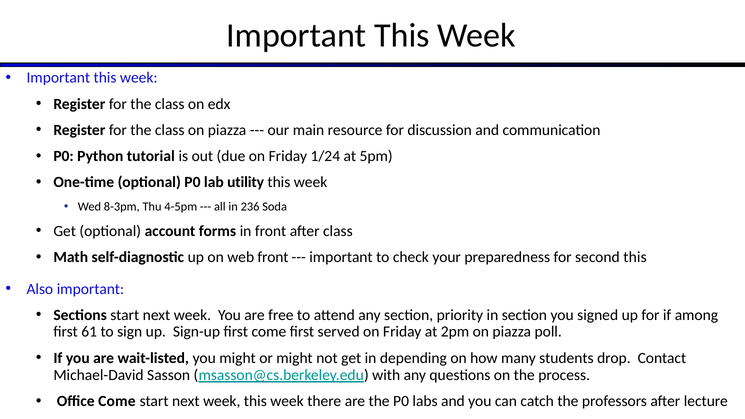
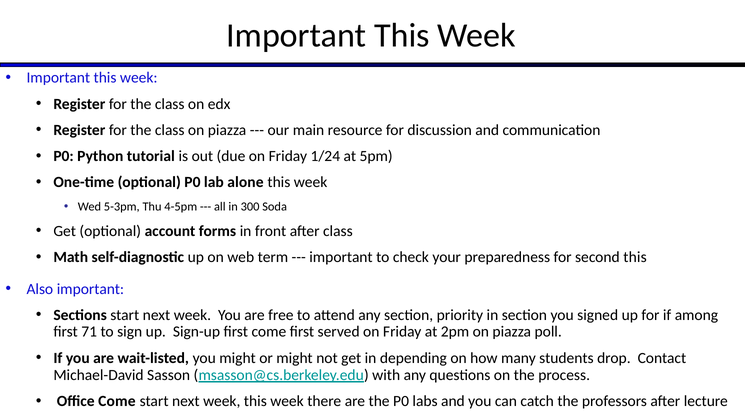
utility: utility -> alone (245, 182)
8-3pm: 8-3pm -> 5-3pm (122, 207)
236: 236 -> 300 (250, 207)
web front: front -> term (273, 257)
61: 61 -> 71 (89, 332)
